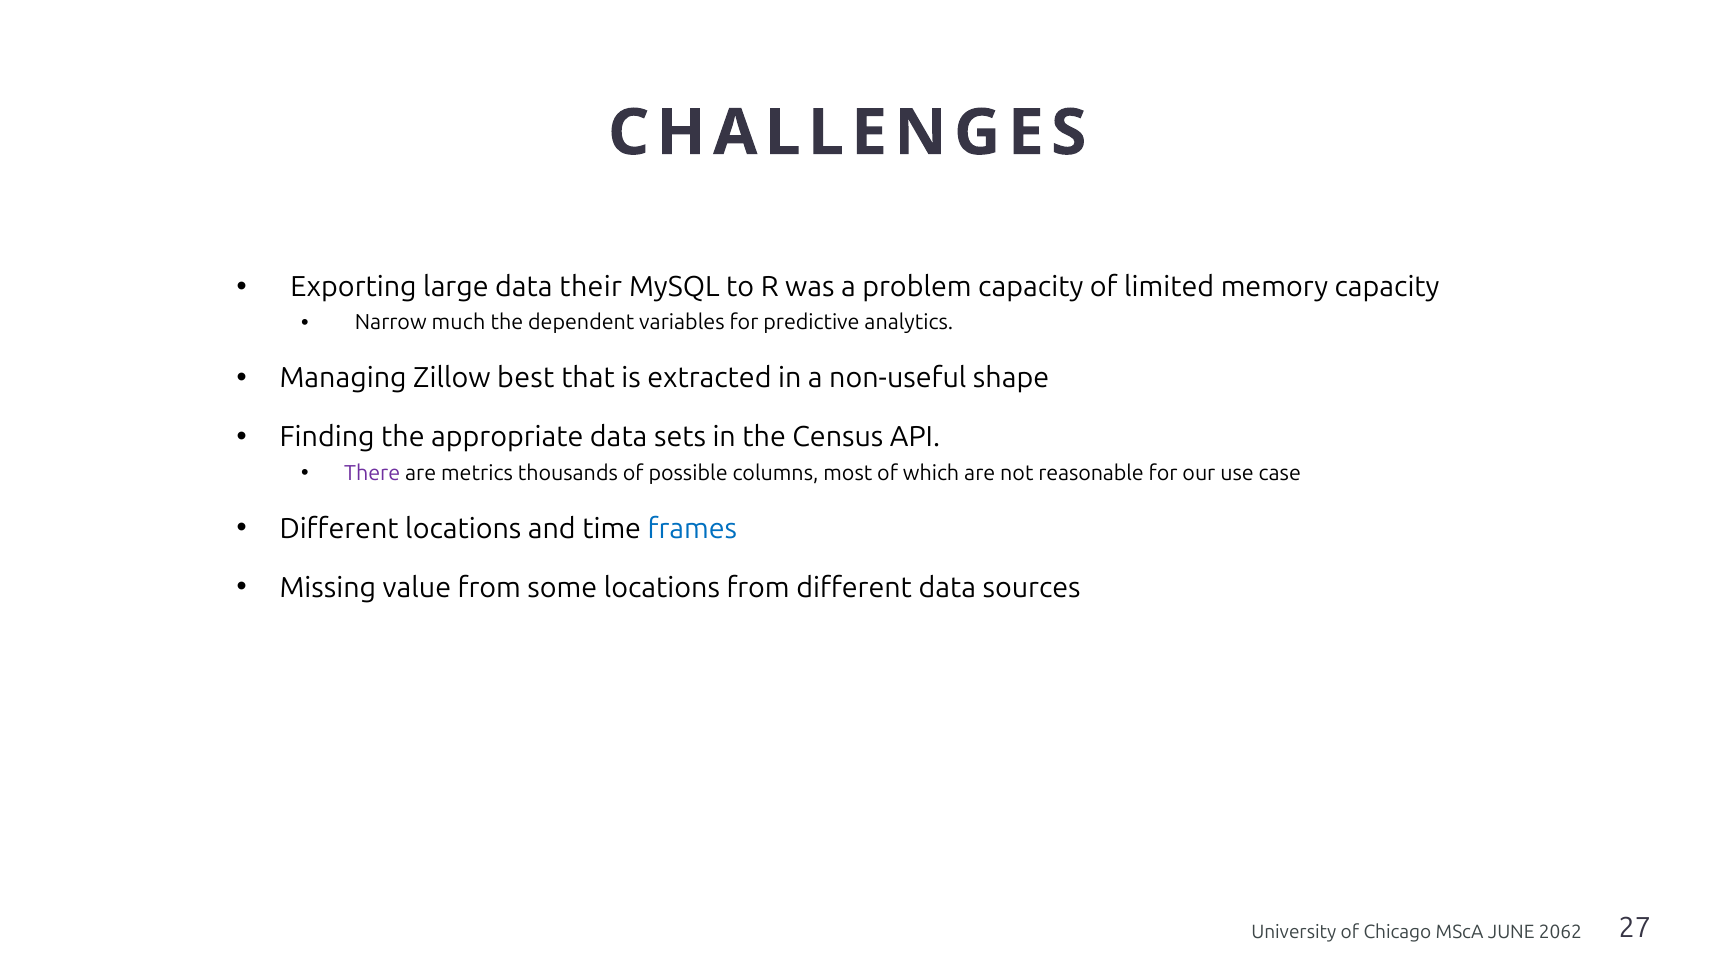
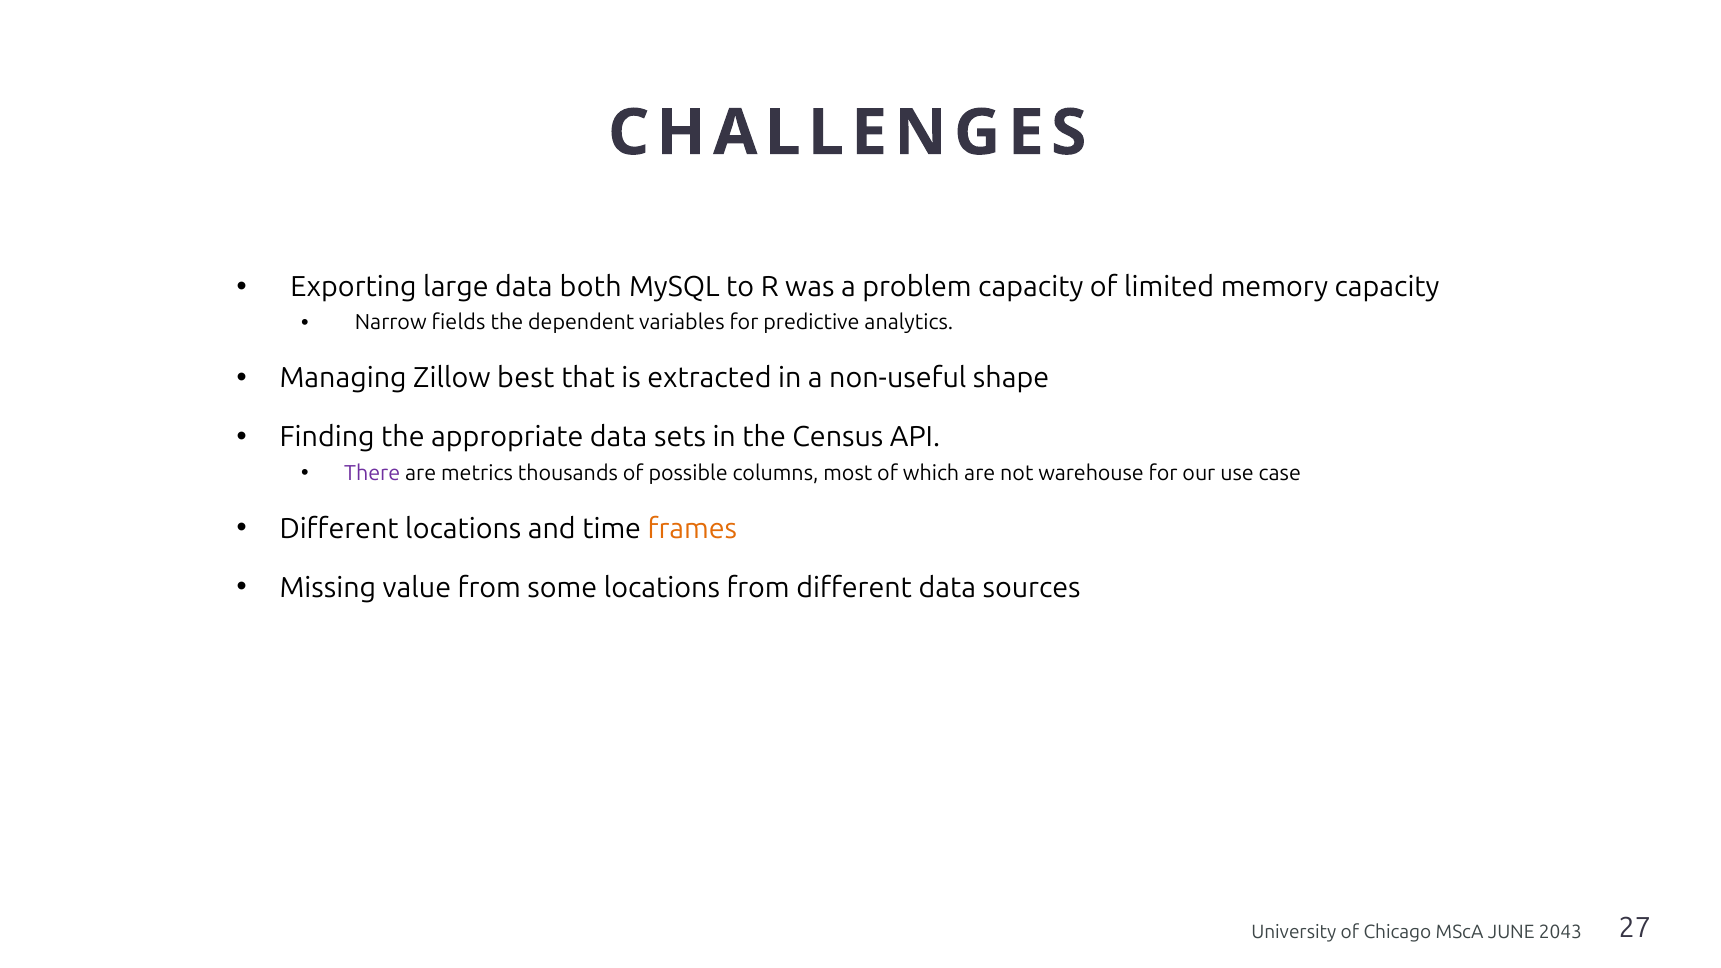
their: their -> both (591, 287)
much: much -> fields (459, 323)
reasonable: reasonable -> warehouse (1091, 473)
frames colour: blue -> orange (692, 529)
2062: 2062 -> 2043 (1560, 932)
